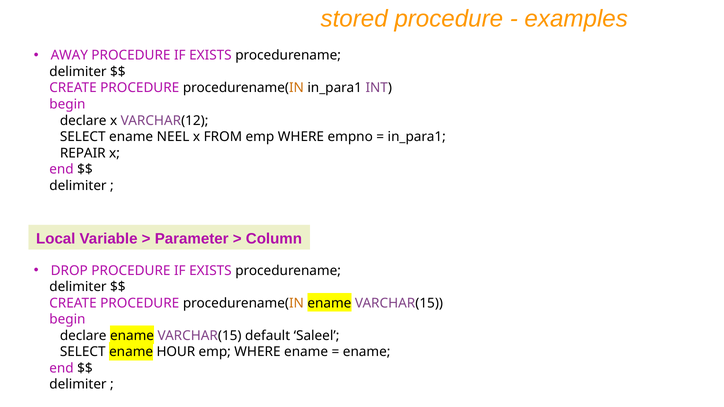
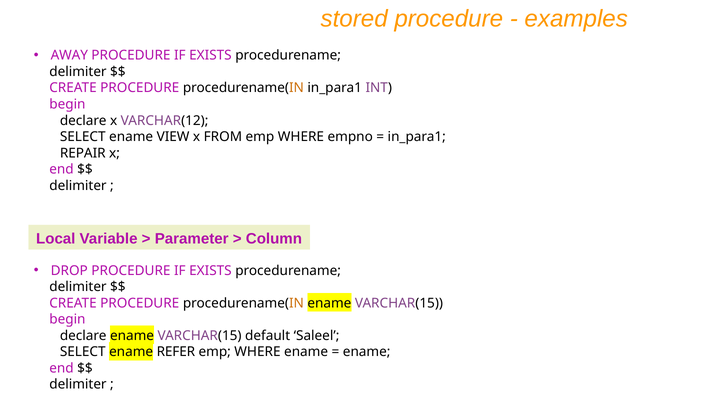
NEEL: NEEL -> VIEW (173, 137)
HOUR: HOUR -> REFER (176, 352)
